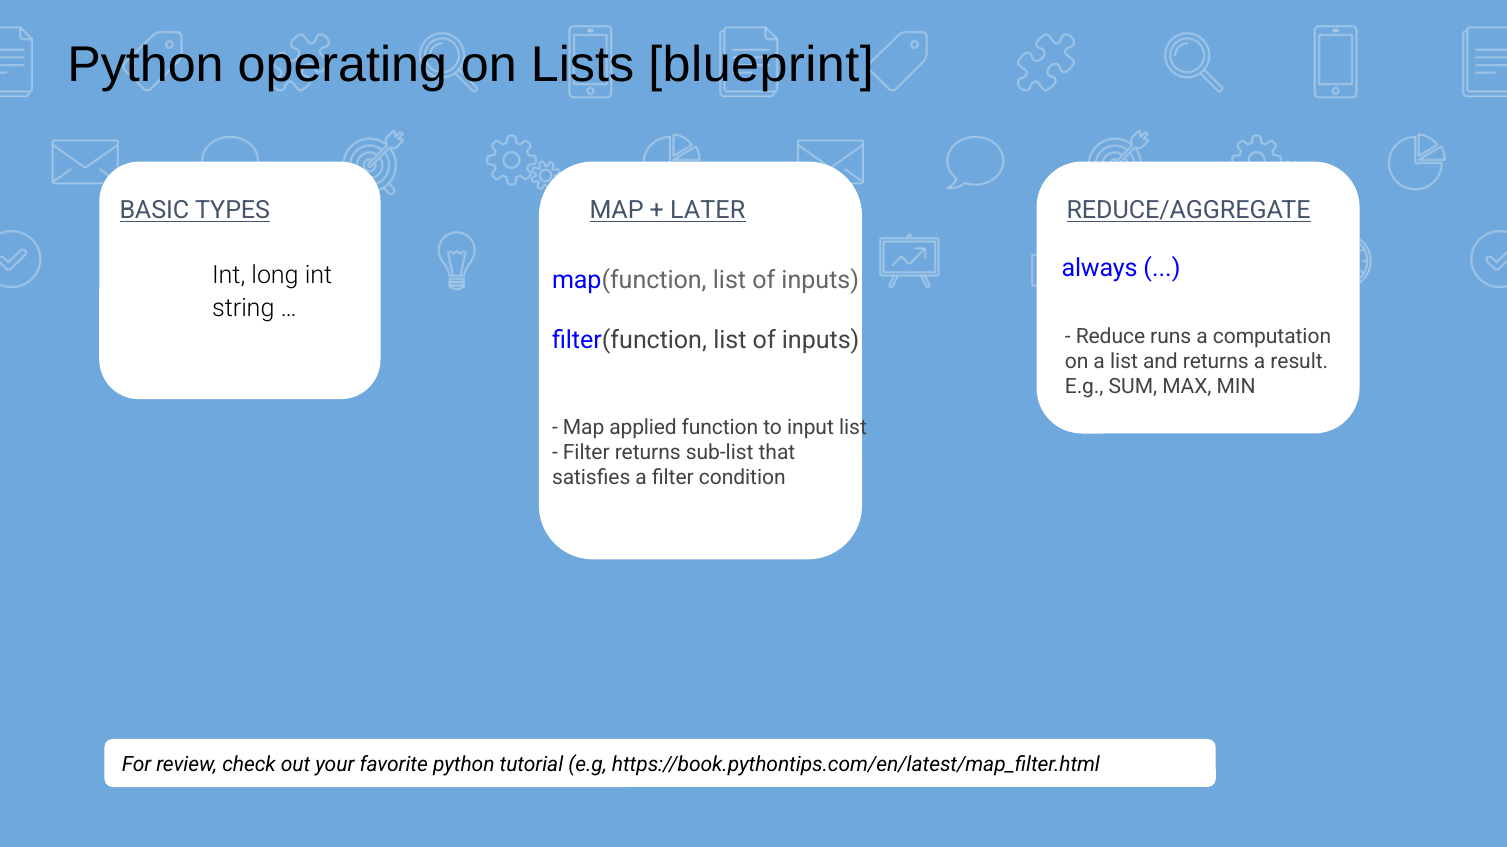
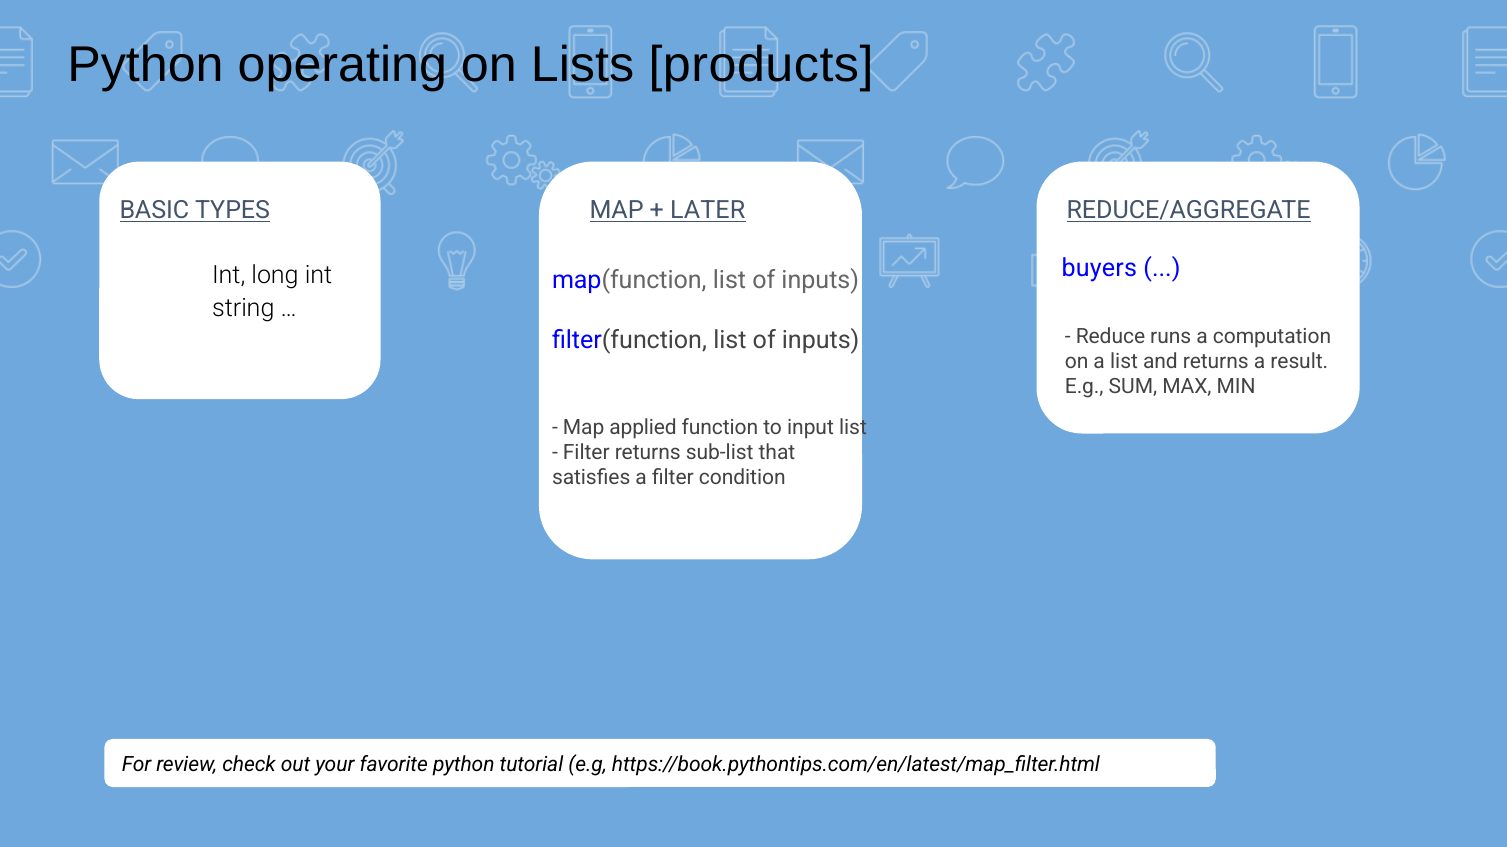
blueprint: blueprint -> products (761, 65)
always: always -> buyers (1099, 268)
